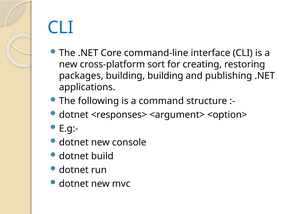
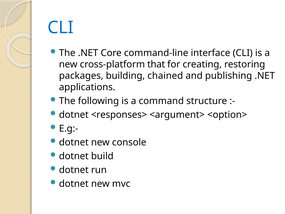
sort: sort -> that (156, 64)
building building: building -> chained (165, 76)
